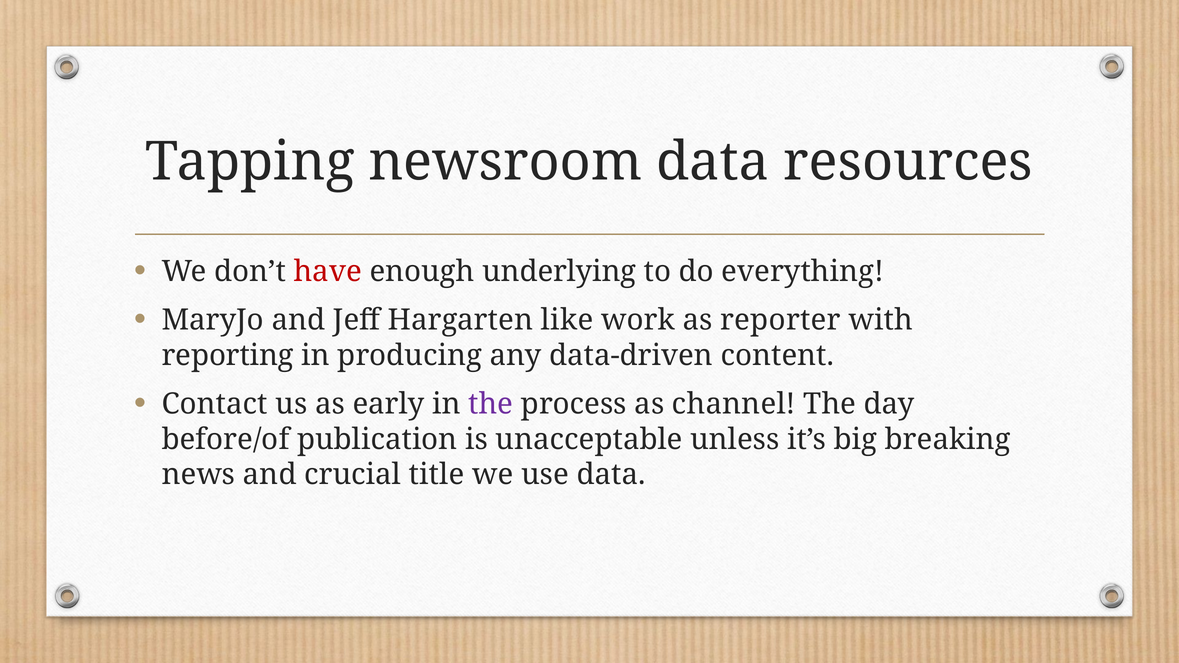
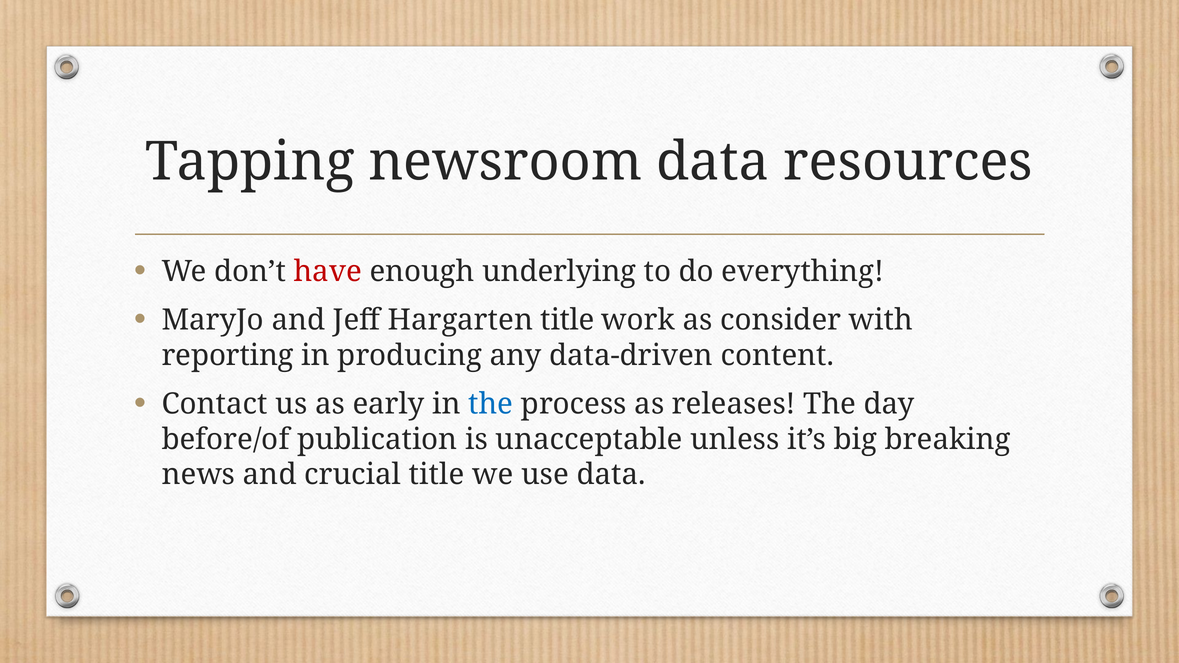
Hargarten like: like -> title (567, 320)
reporter: reporter -> consider (781, 320)
the colour: purple -> blue (491, 404)
channel: channel -> releases (734, 404)
